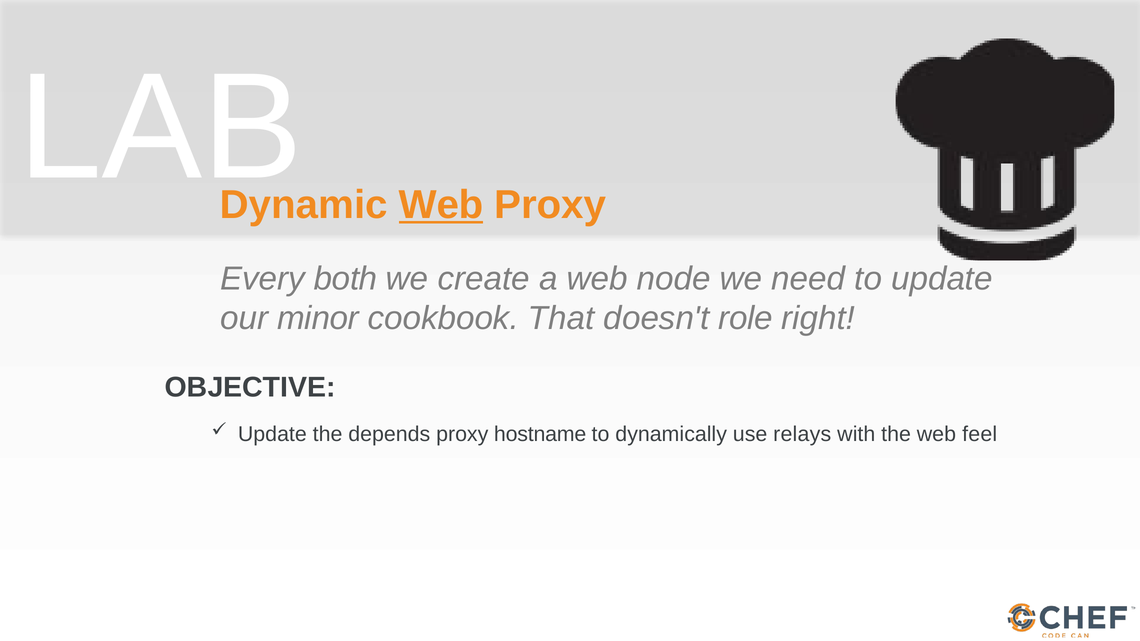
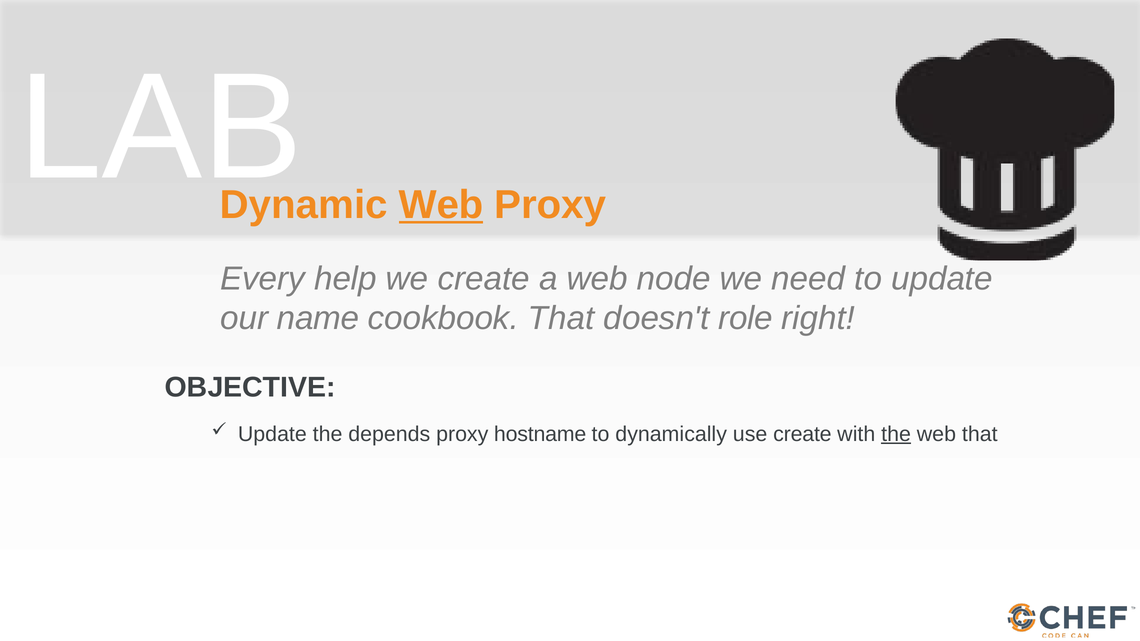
both: both -> help (345, 279)
minor: minor -> name (318, 319)
use relays: relays -> create (802, 434)
the underline: none -> present (896, 434)
web feel: feel -> that (980, 434)
